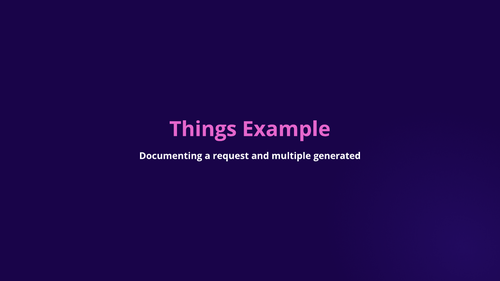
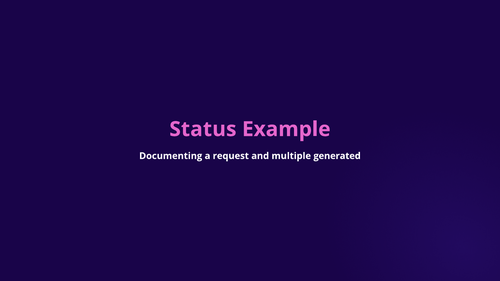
Things: Things -> Status (203, 129)
